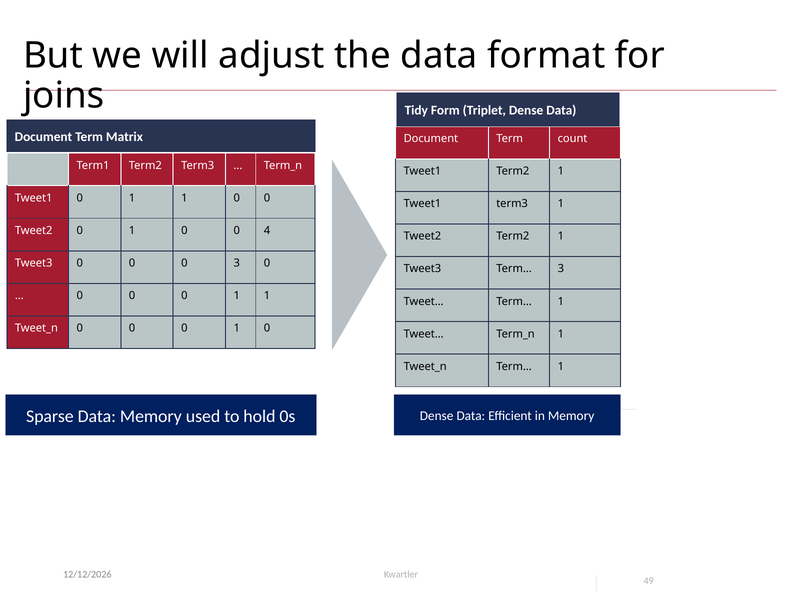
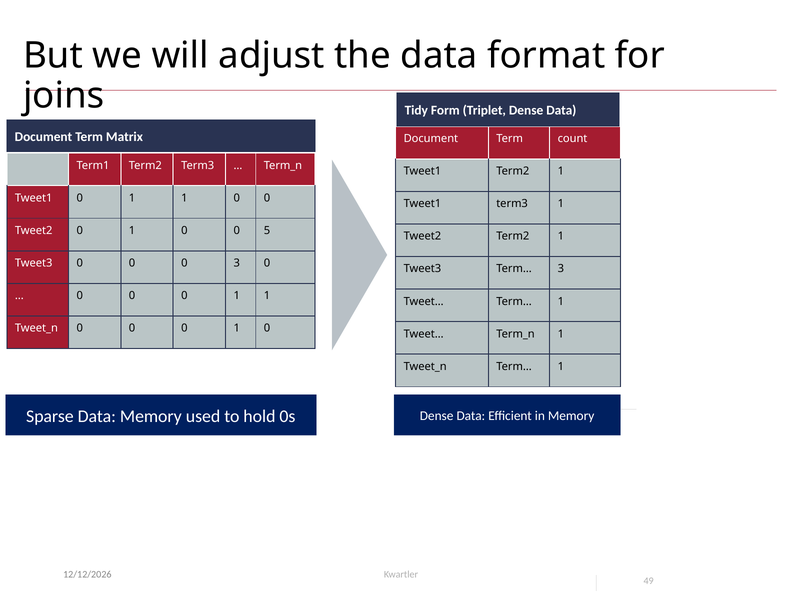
4: 4 -> 5 (267, 230)
